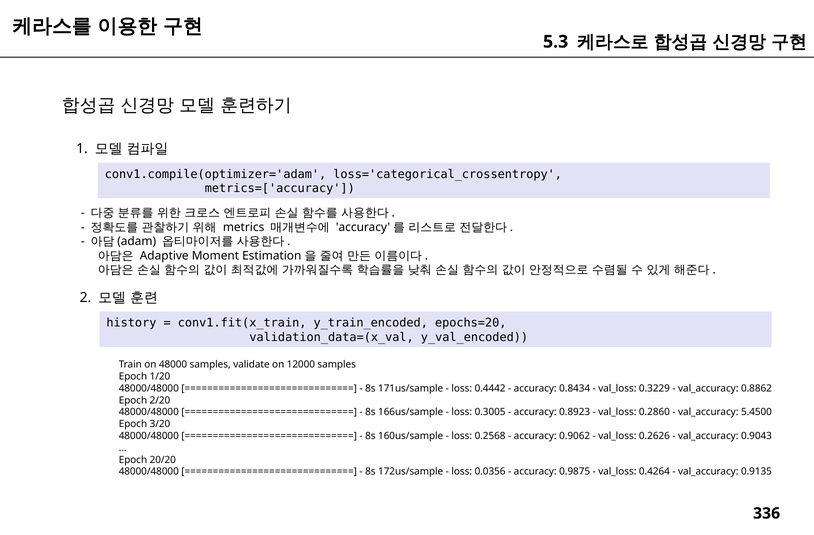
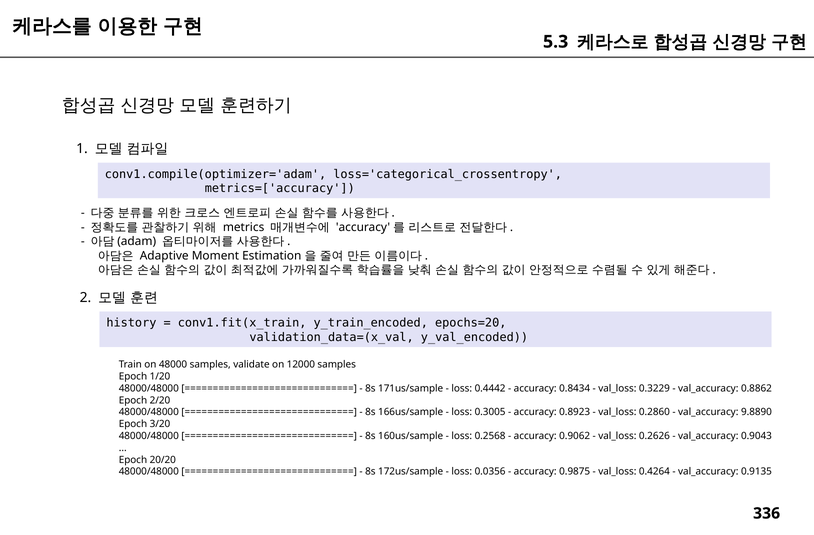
5.4500: 5.4500 -> 9.8890 (756, 412)
